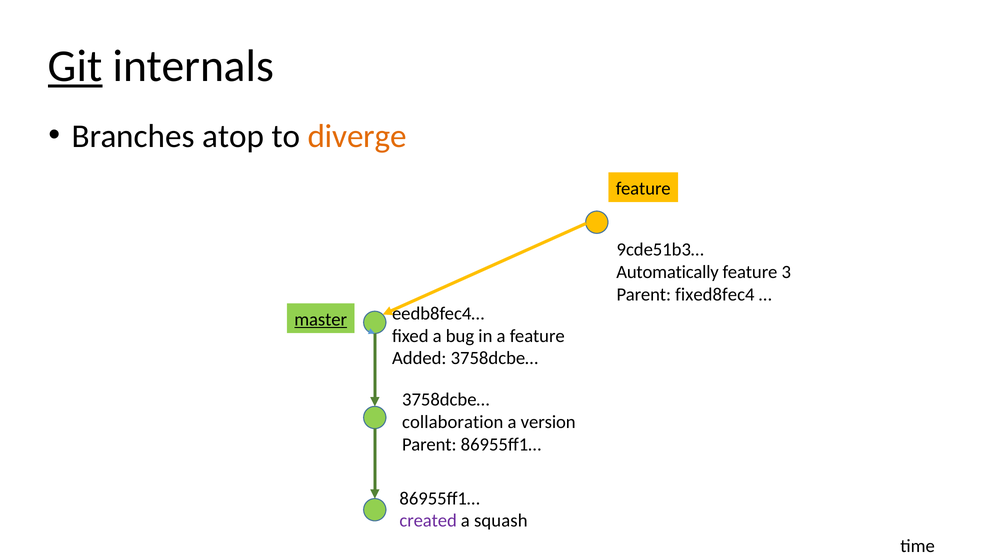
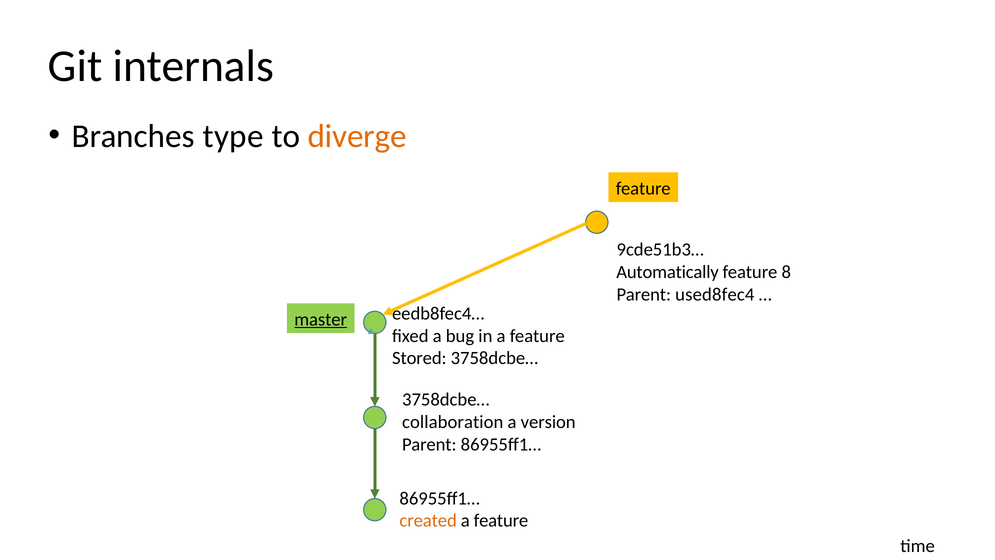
Git underline: present -> none (75, 66)
atop: atop -> type (233, 136)
3: 3 -> 8 (786, 272)
fixed8fec4: fixed8fec4 -> used8fec4 (715, 294)
Added: Added -> Stored (419, 358)
created colour: purple -> orange (428, 521)
squash: squash -> feature (501, 521)
